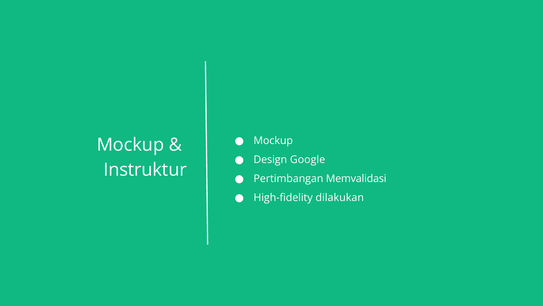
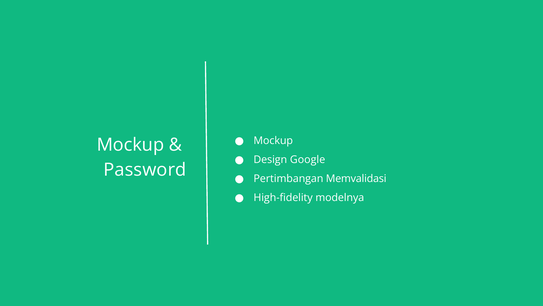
Instruktur: Instruktur -> Password (145, 169)
dilakukan: dilakukan -> modelnya (340, 197)
